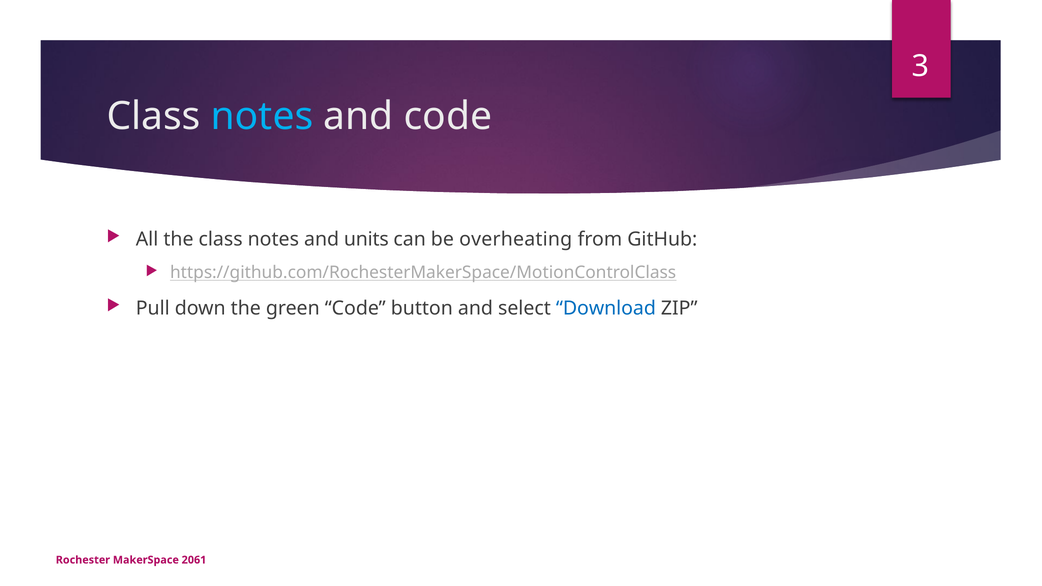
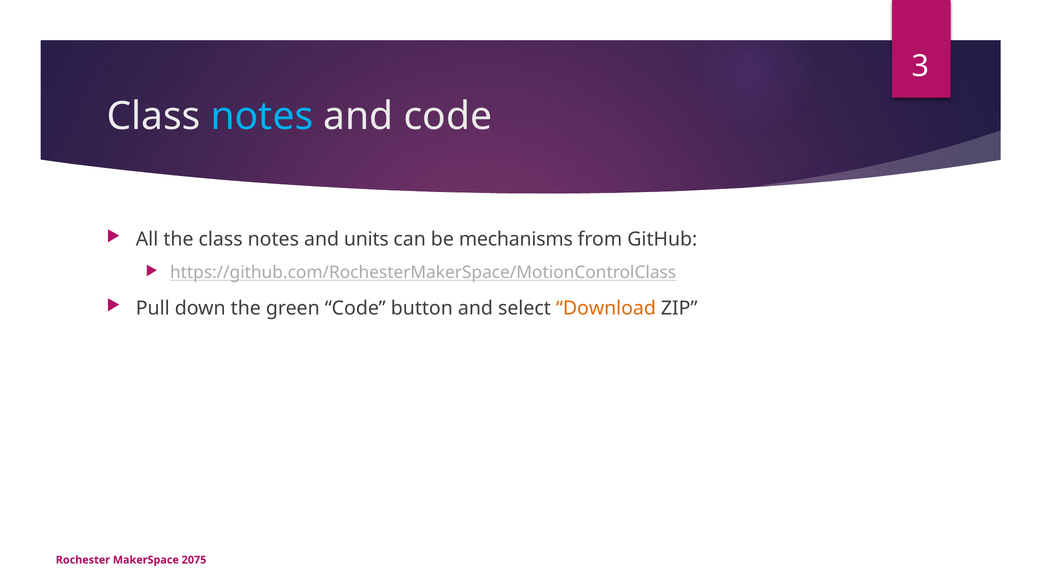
overheating: overheating -> mechanisms (516, 240)
Download colour: blue -> orange (606, 308)
2061: 2061 -> 2075 (194, 560)
